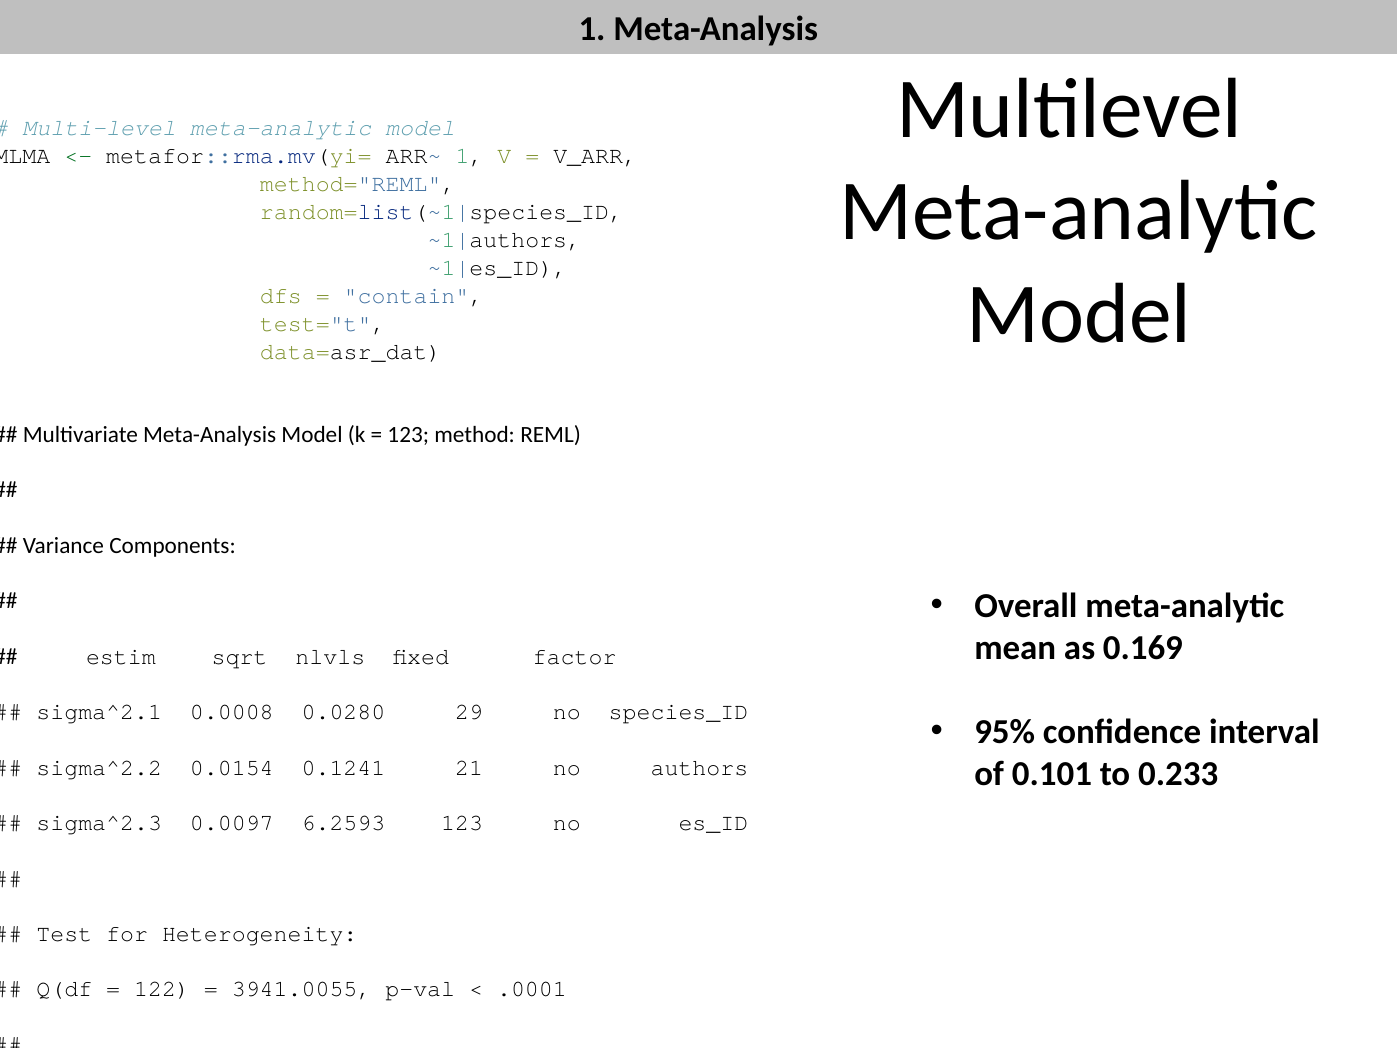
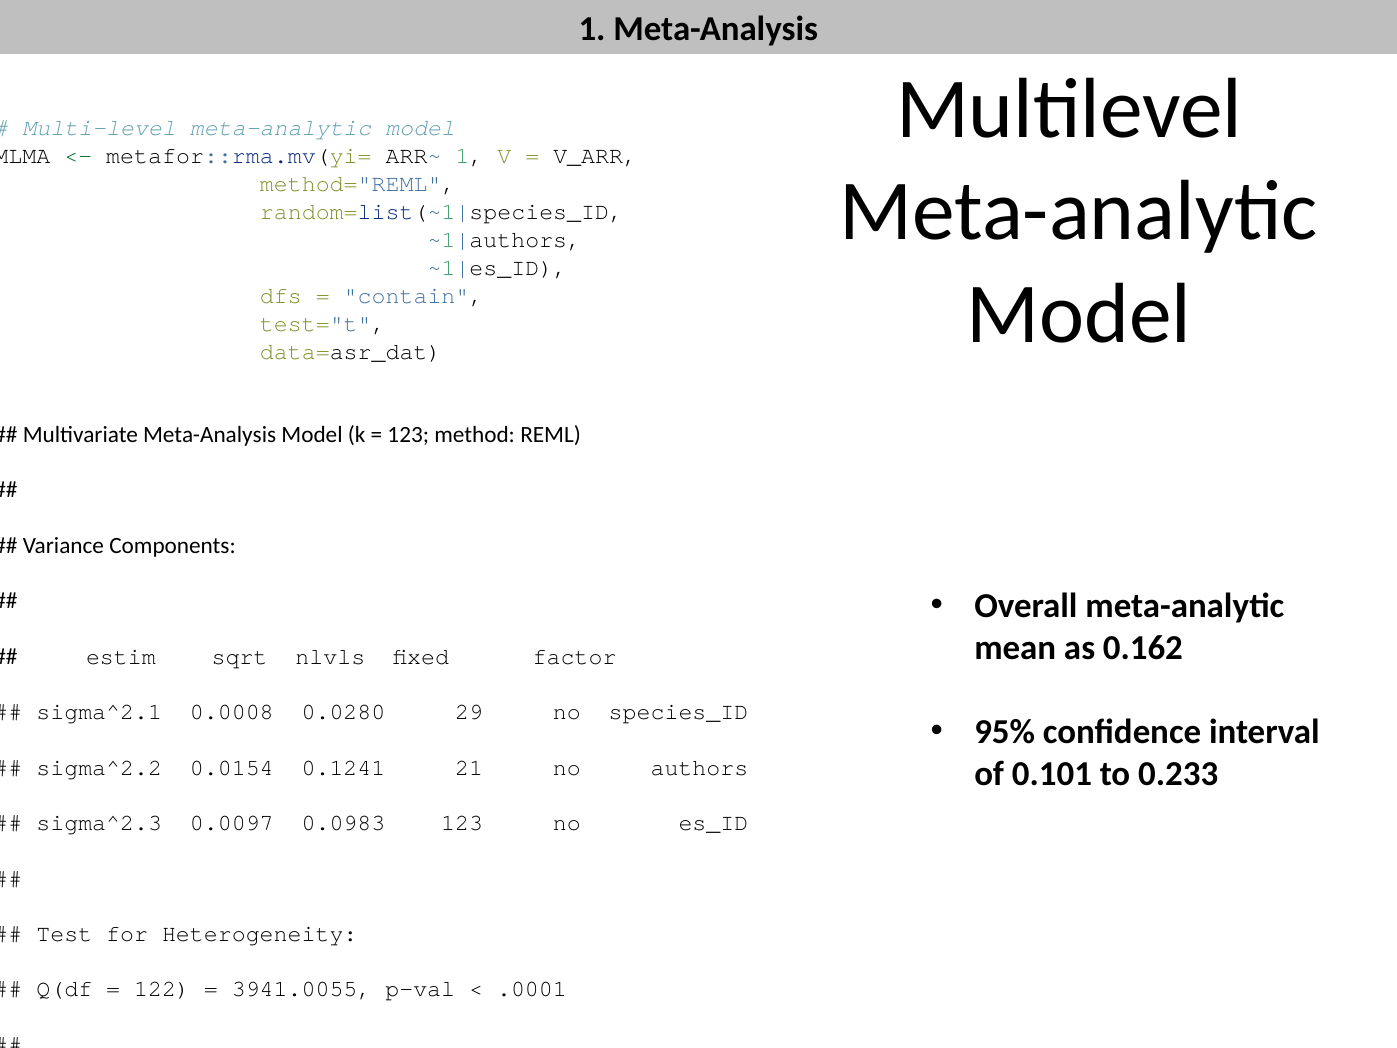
0.169: 0.169 -> 0.162 (1143, 648)
6.2593: 6.2593 -> 0.0983 (343, 823)
